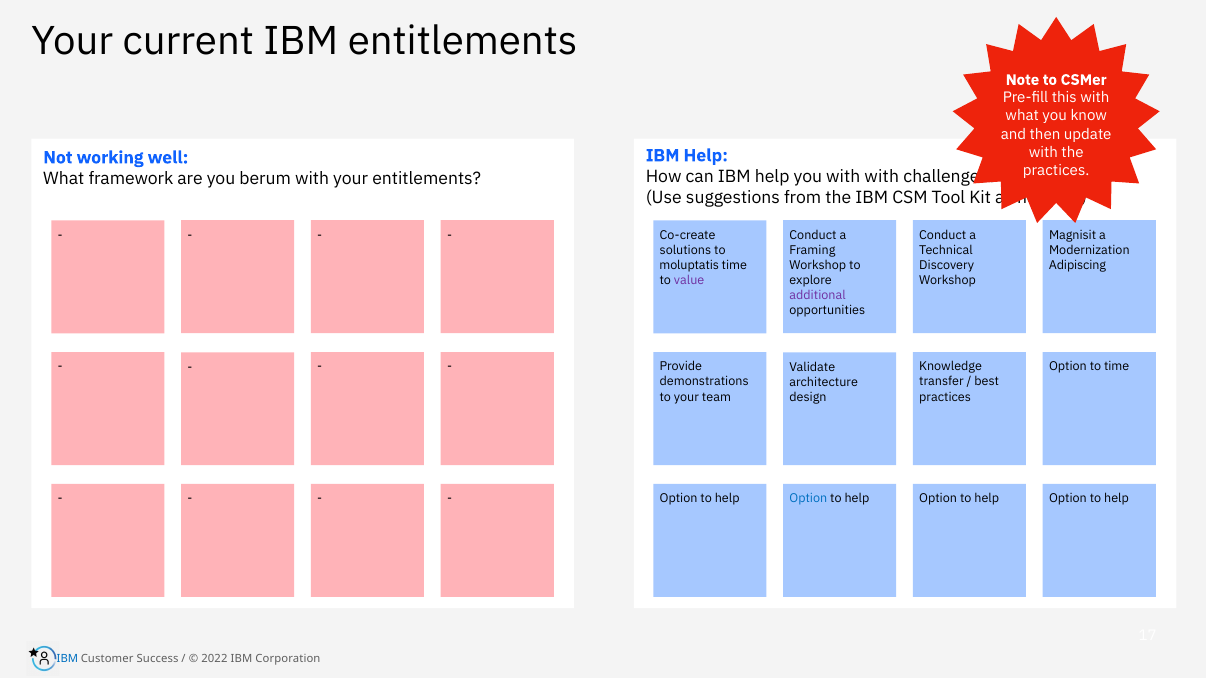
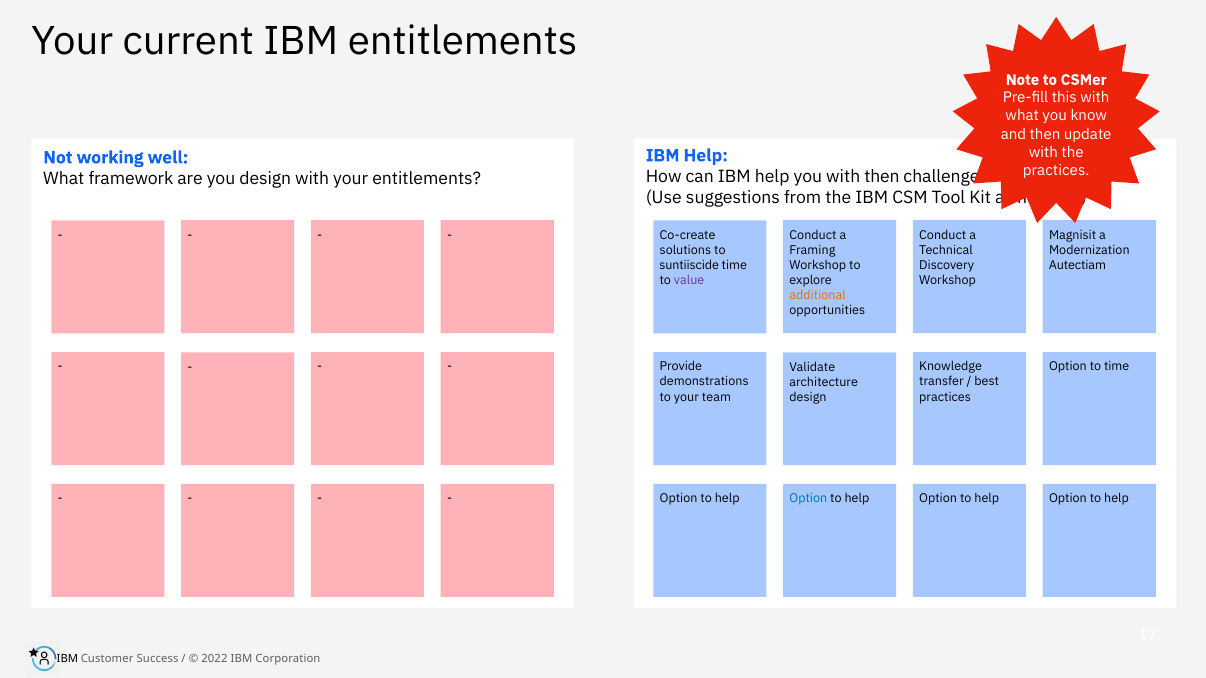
with with: with -> then (882, 177)
you berum: berum -> design (265, 179)
Adipiscing: Adipiscing -> Autectiam (1077, 265)
moluptatis: moluptatis -> suntiiscide (689, 265)
additional colour: purple -> orange (818, 295)
IBM colour: blue -> black (67, 660)
